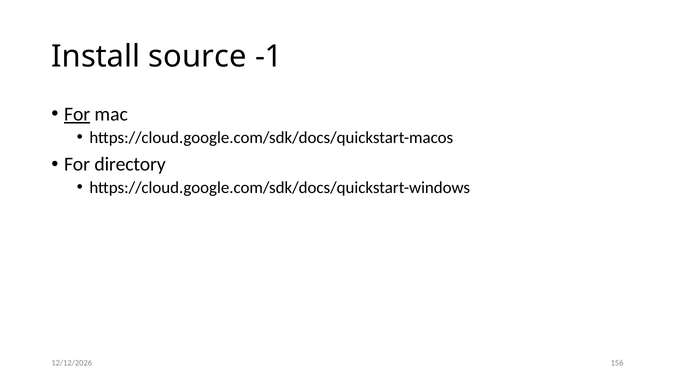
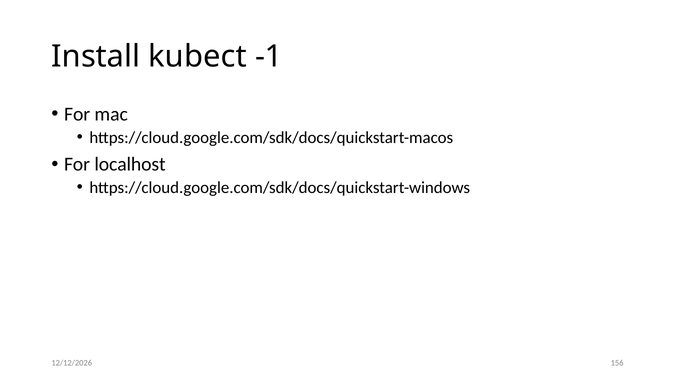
source: source -> kubect (198, 57)
For underline: present -> none (77, 114)
directory: directory -> localhost (130, 164)
